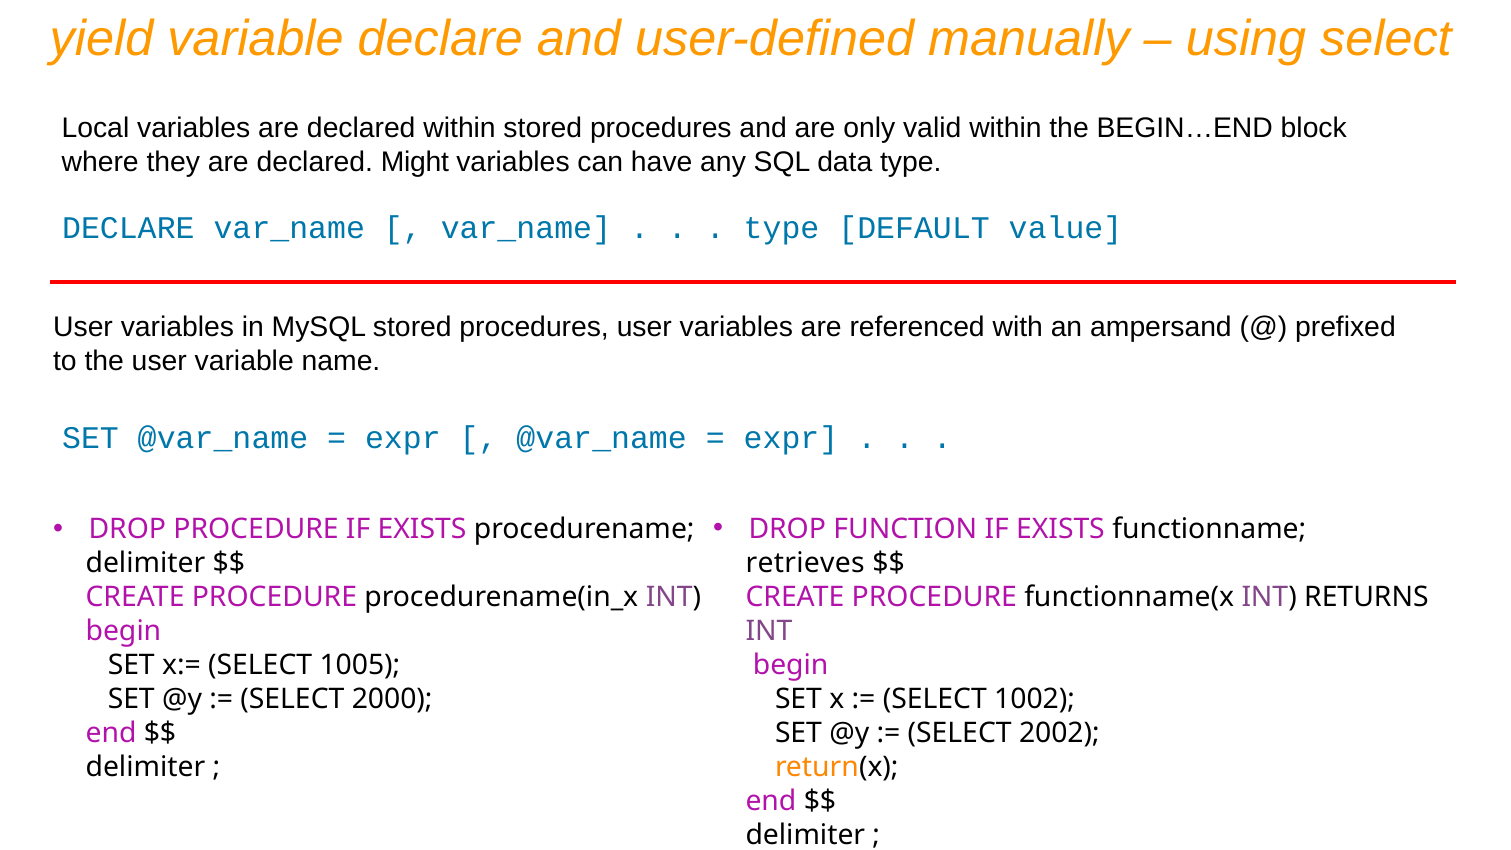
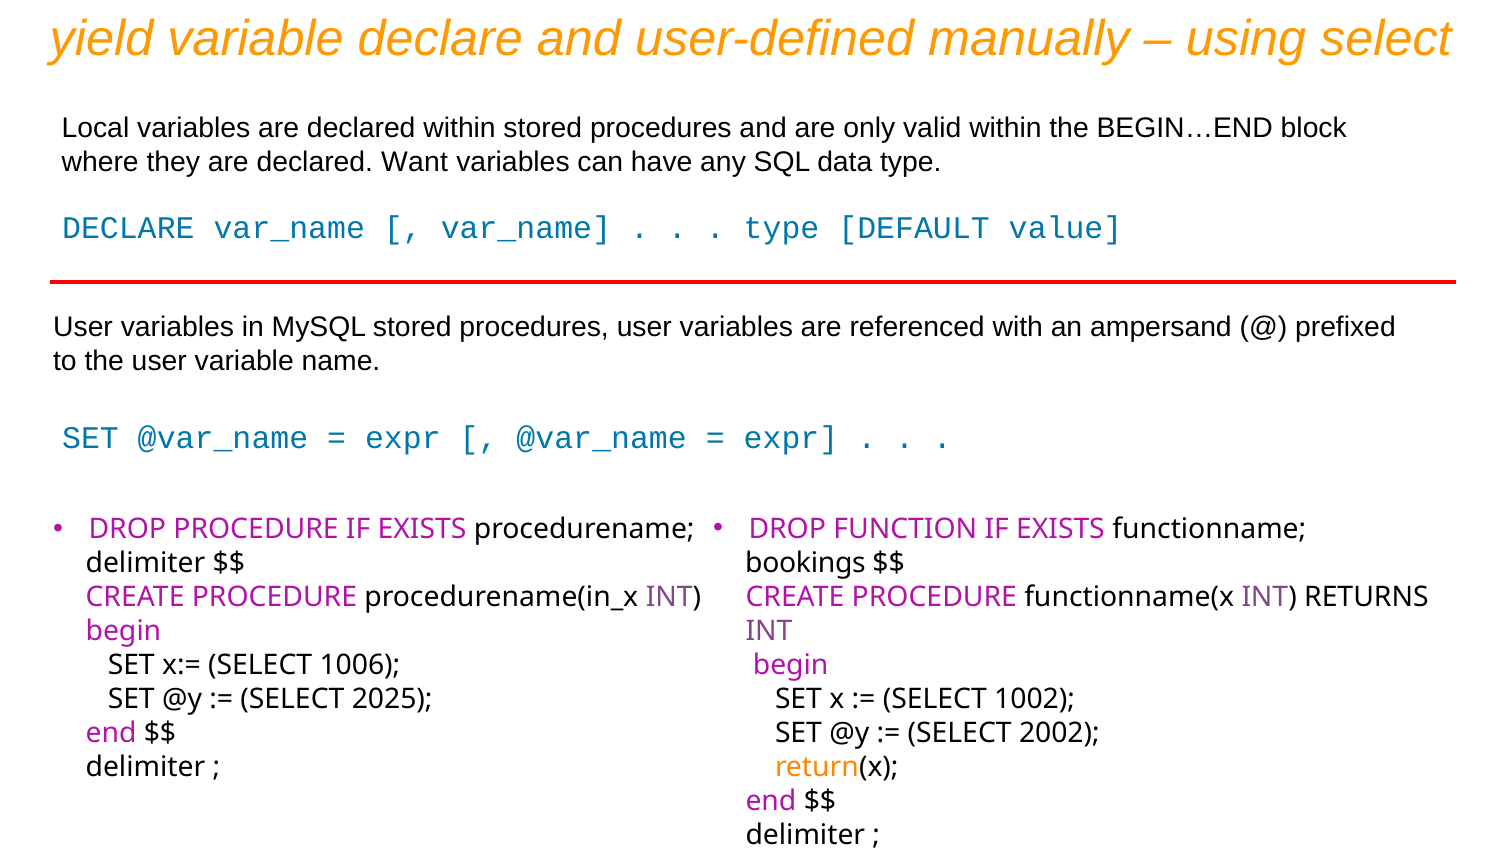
Might: Might -> Want (415, 162)
retrieves: retrieves -> bookings (805, 563)
1005: 1005 -> 1006 (360, 665)
2000: 2000 -> 2025 (392, 699)
